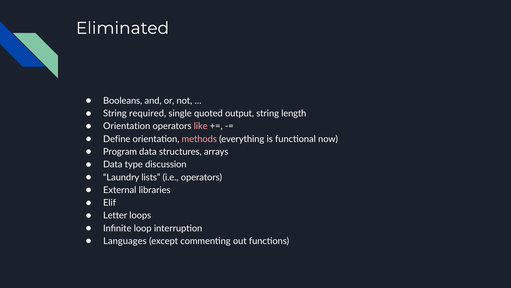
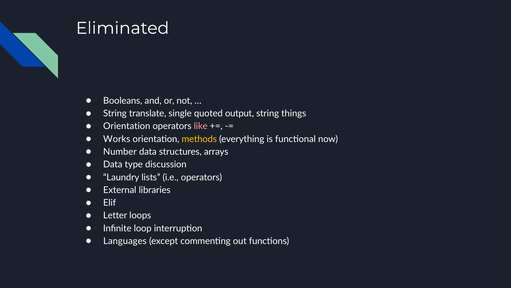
required: required -> translate (148, 113)
length: length -> things (294, 113)
Define: Define -> Works (117, 139)
methods colour: pink -> yellow (199, 139)
Program: Program -> Number (120, 151)
